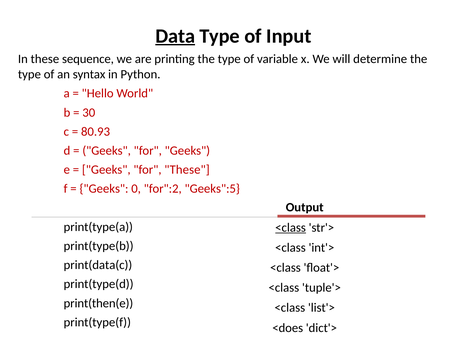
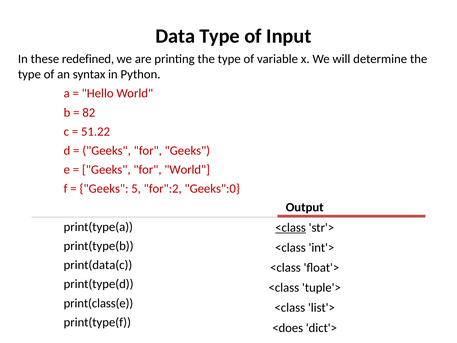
Data underline: present -> none (175, 36)
sequence: sequence -> redefined (88, 59)
30: 30 -> 82 (89, 112)
80.93: 80.93 -> 51.22 (96, 131)
for These: These -> World (187, 170)
0: 0 -> 5 (136, 189)
Geeks":5: Geeks":5 -> Geeks":0 (212, 189)
print(then(e: print(then(e -> print(class(e (98, 303)
